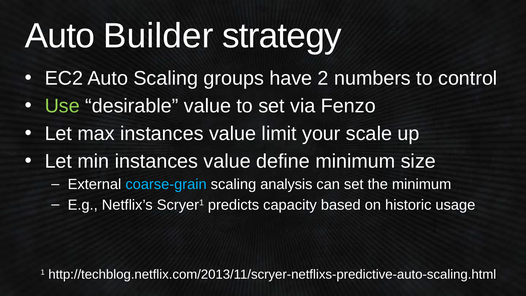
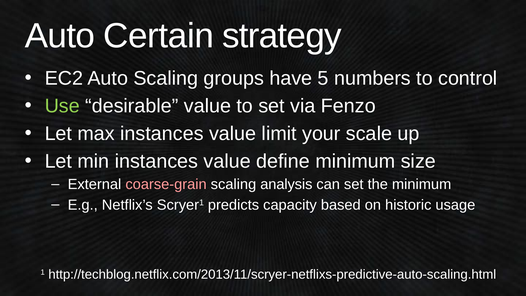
Builder: Builder -> Certain (159, 36)
2: 2 -> 5 (323, 78)
coarse-grain colour: light blue -> pink (166, 184)
